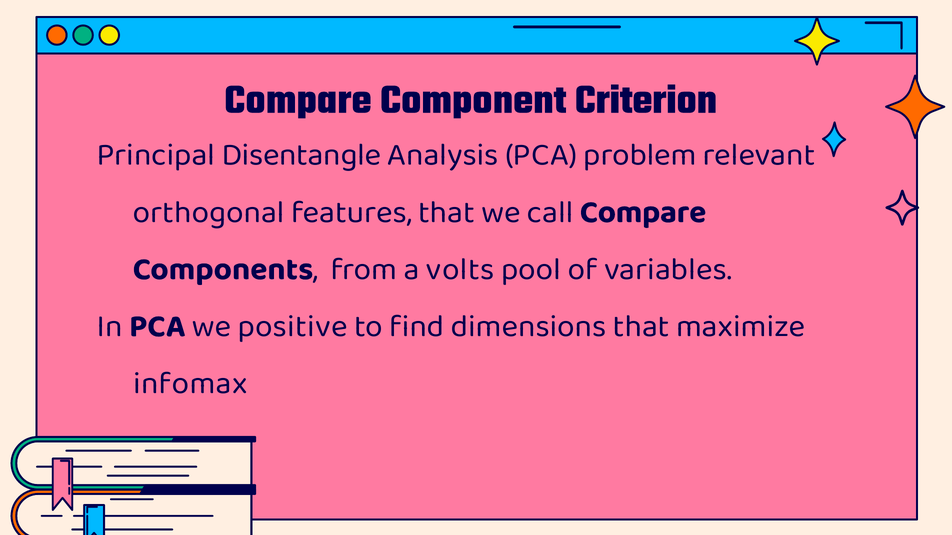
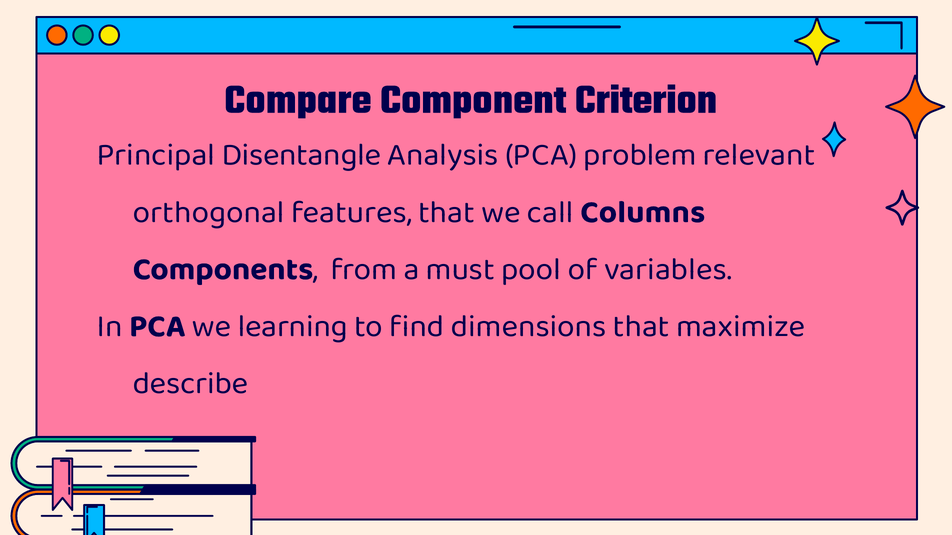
call Compare: Compare -> Columns (643, 212)
volts: volts -> must (460, 269)
positive: positive -> learning (293, 326)
infomax: infomax -> describe (190, 383)
